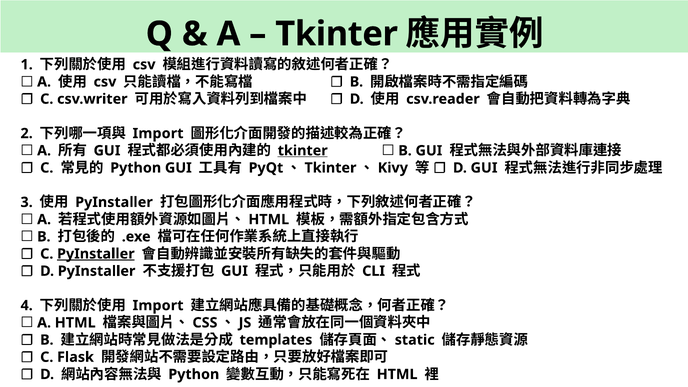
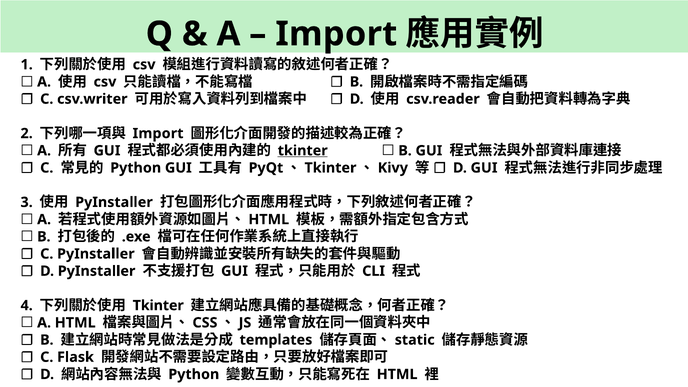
Tkinter: Tkinter -> Import (336, 34)
PyInstaller underline: present -> none (96, 254)
Import: Import -> Tkinter (158, 305)
